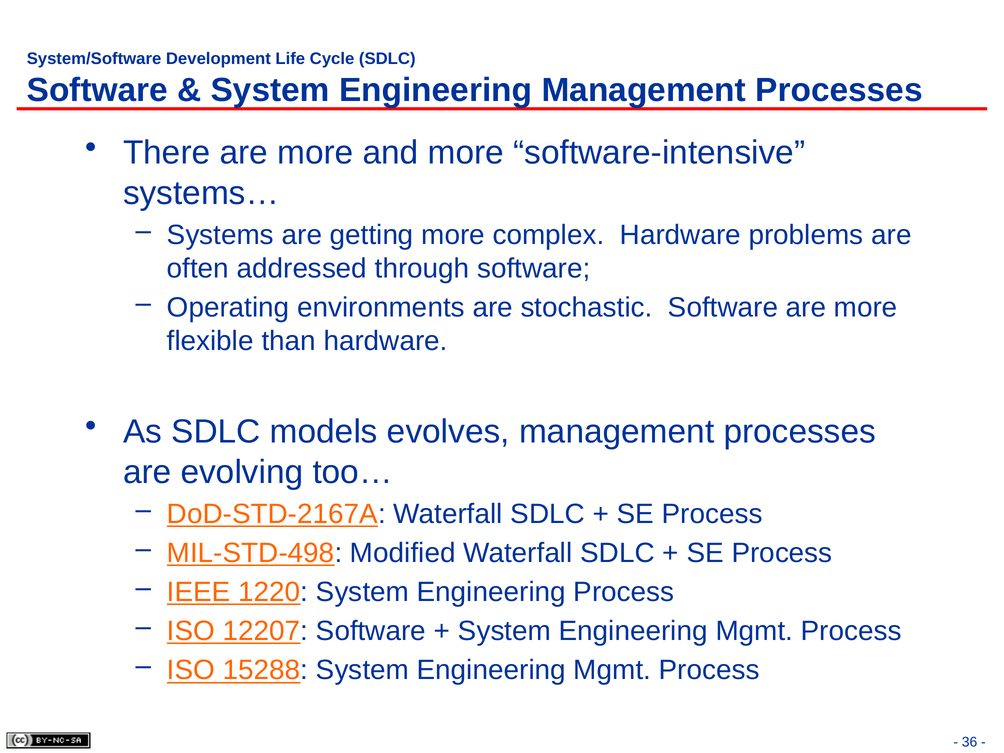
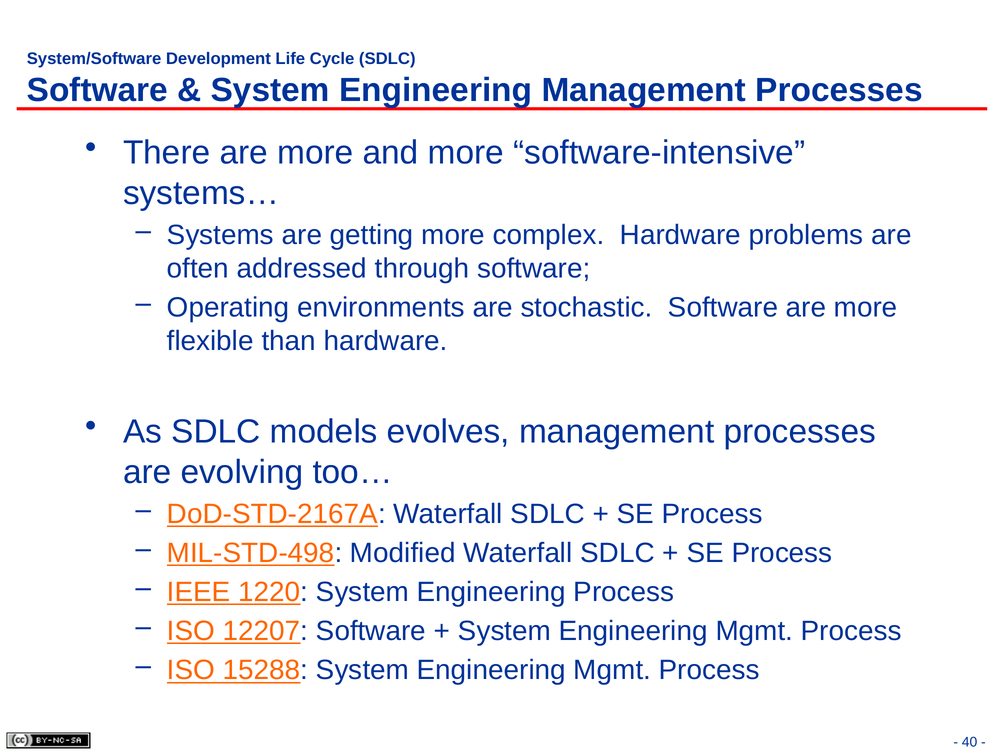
36: 36 -> 40 (970, 742)
